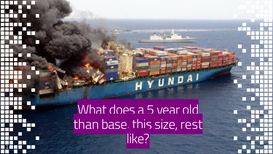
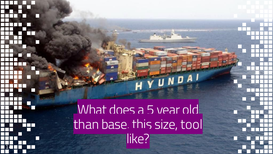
rest: rest -> tool (192, 124)
